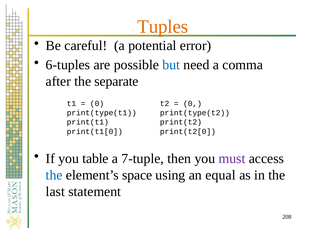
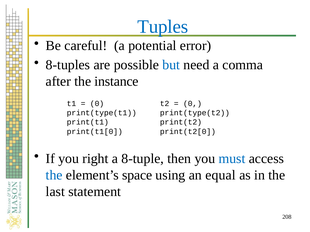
Tuples colour: orange -> blue (163, 27)
6-tuples: 6-tuples -> 8-tuples (68, 65)
separate: separate -> instance (117, 82)
table: table -> right (95, 159)
7-tuple: 7-tuple -> 8-tuple (143, 159)
must colour: purple -> blue (232, 159)
